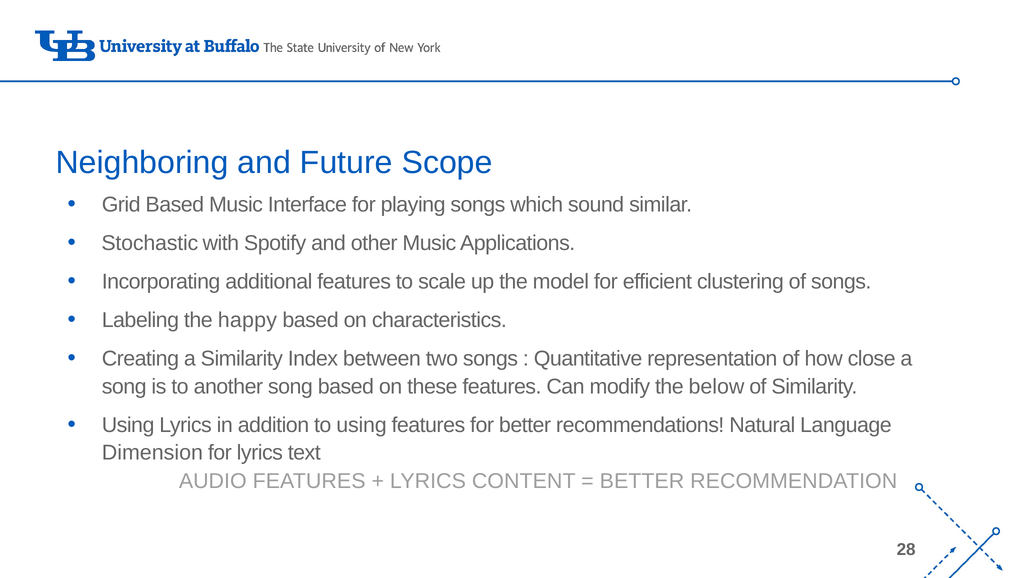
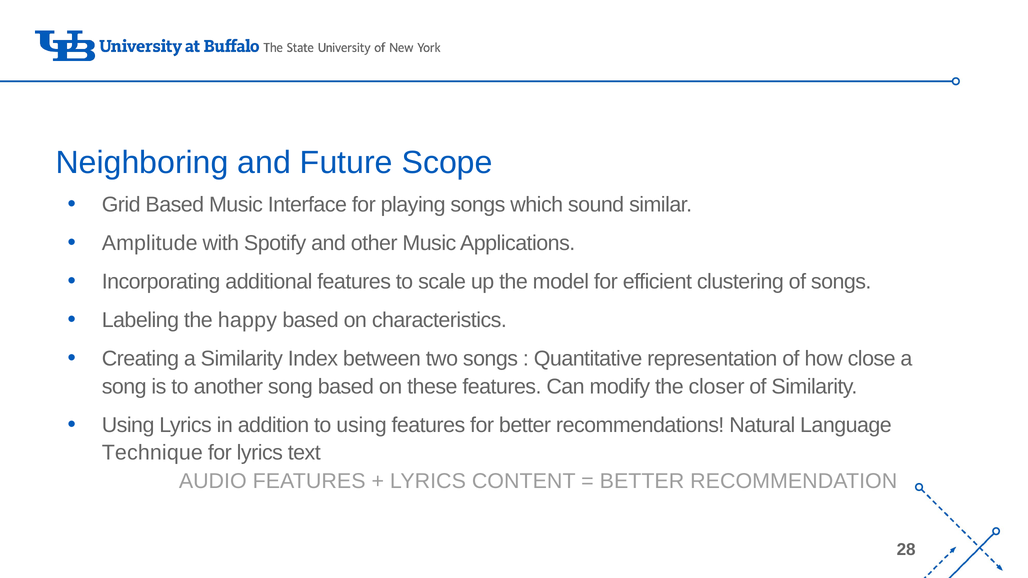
Stochastic: Stochastic -> Amplitude (150, 243)
below: below -> closer (717, 387)
Dimension: Dimension -> Technique (152, 453)
